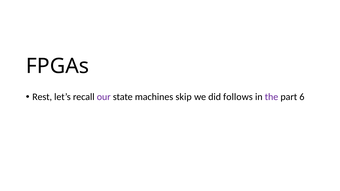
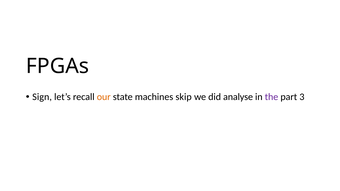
Rest: Rest -> Sign (42, 97)
our colour: purple -> orange (104, 97)
follows: follows -> analyse (238, 97)
6: 6 -> 3 (302, 97)
